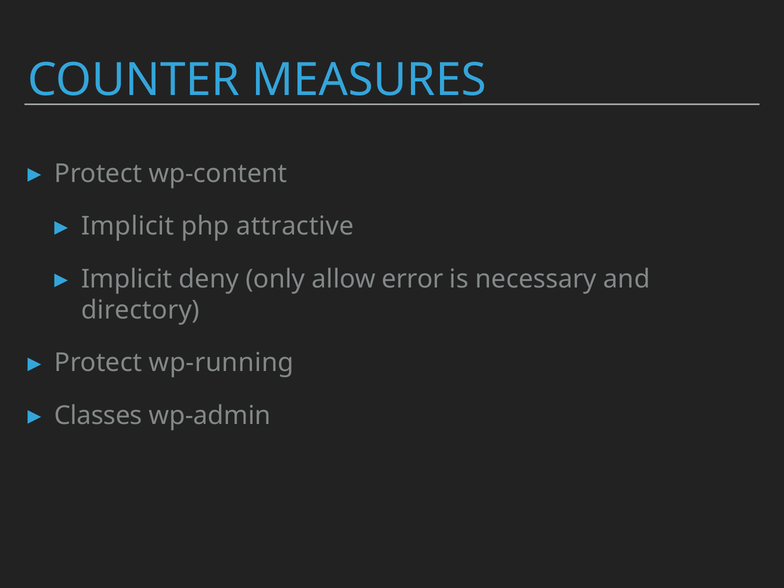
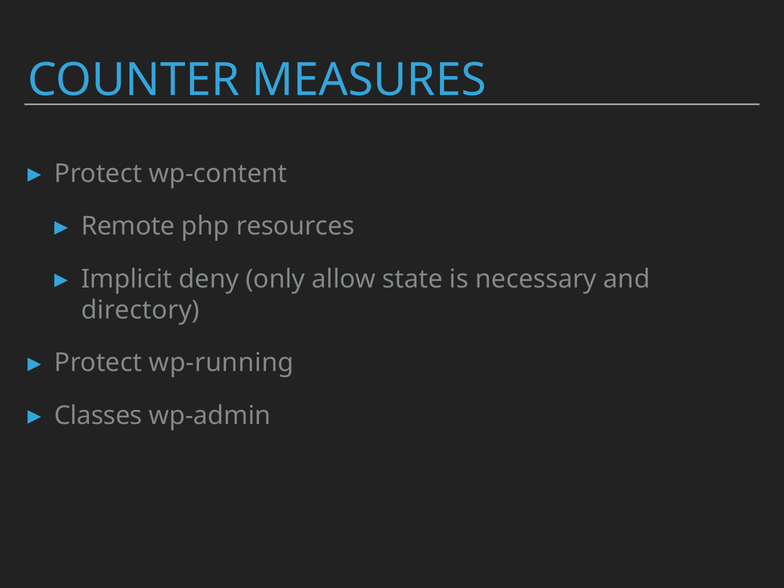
Implicit: Implicit -> Remote (128, 226)
attractive: attractive -> resources (295, 226)
error: error -> state (412, 279)
